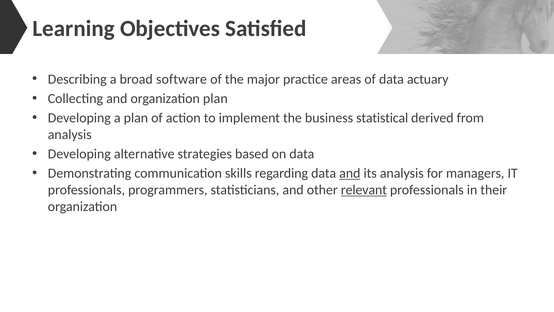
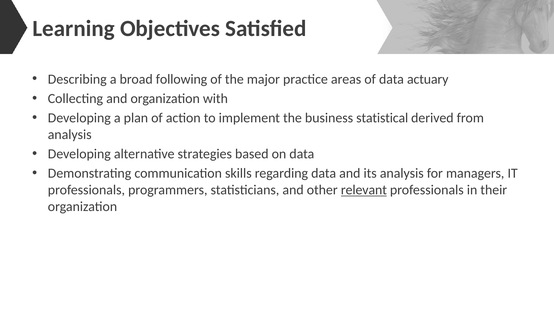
software: software -> following (182, 79)
organization plan: plan -> with (215, 98)
and underline: present -> none (350, 173)
